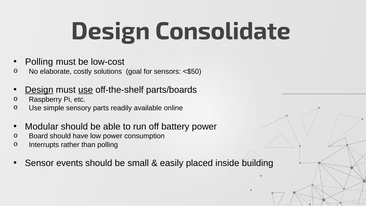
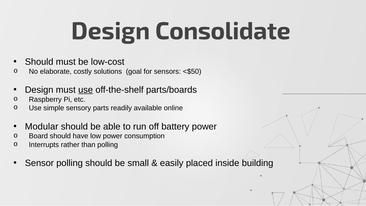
Polling: Polling -> Should (39, 62)
Design underline: present -> none (39, 90)
Sensor events: events -> polling (70, 163)
